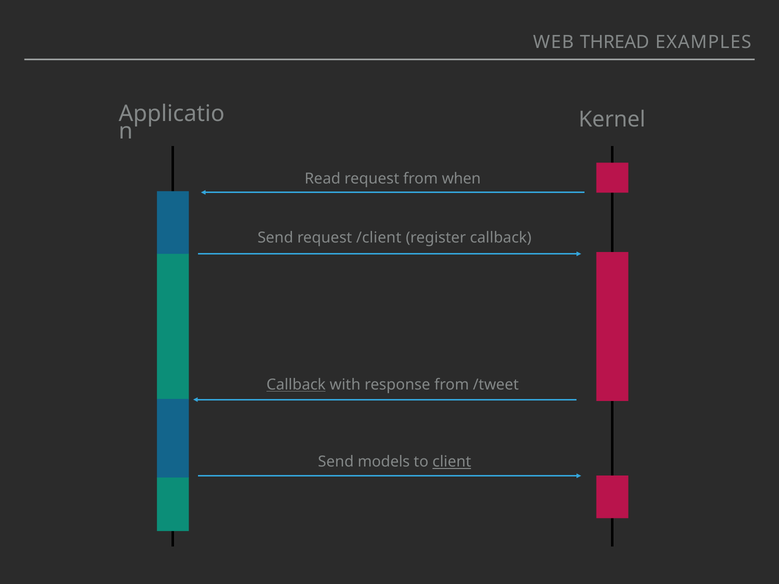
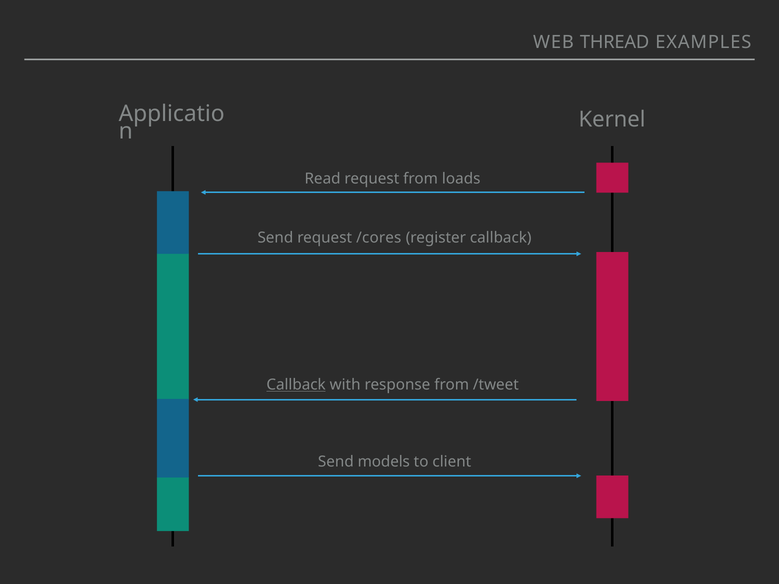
when: when -> loads (461, 179)
/client: /client -> /cores (379, 238)
client underline: present -> none (452, 462)
